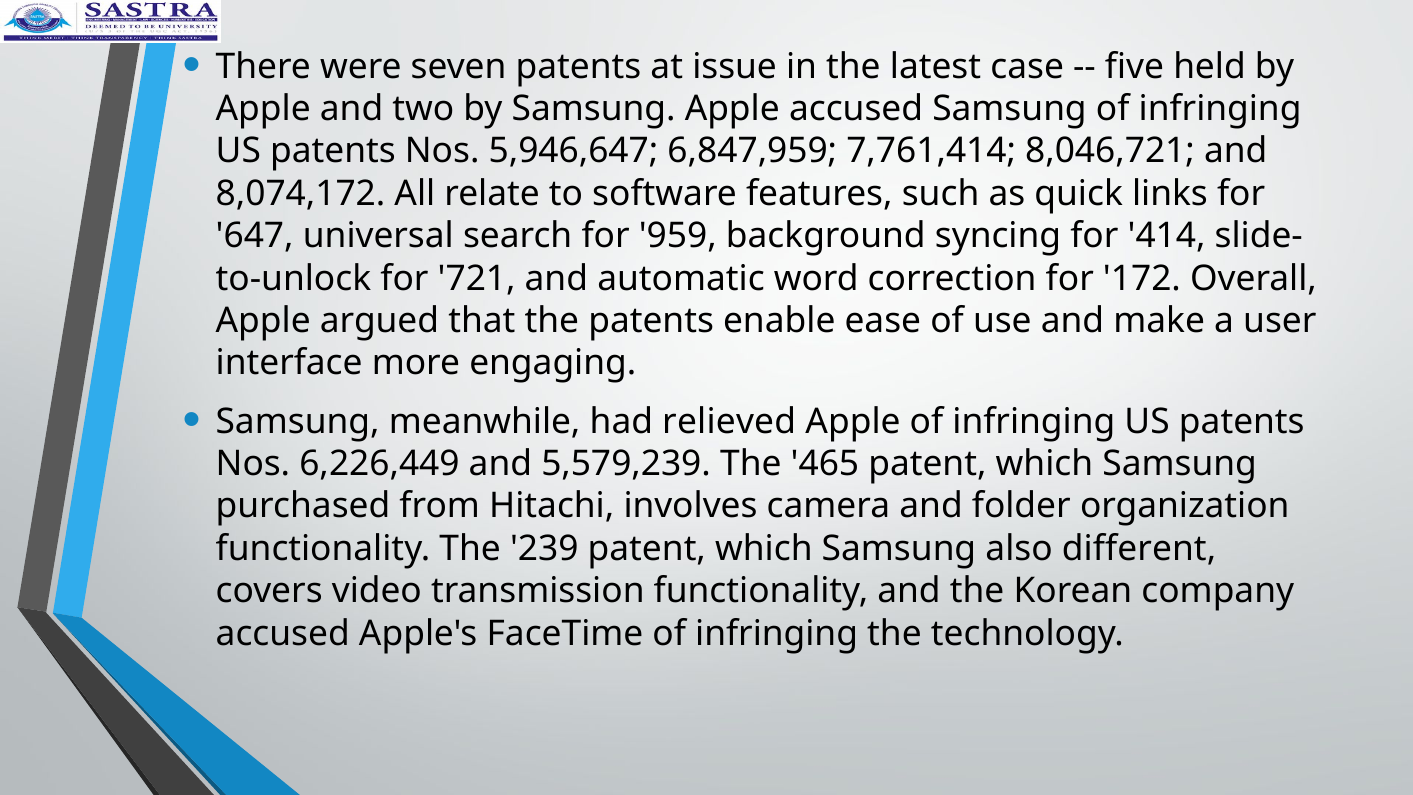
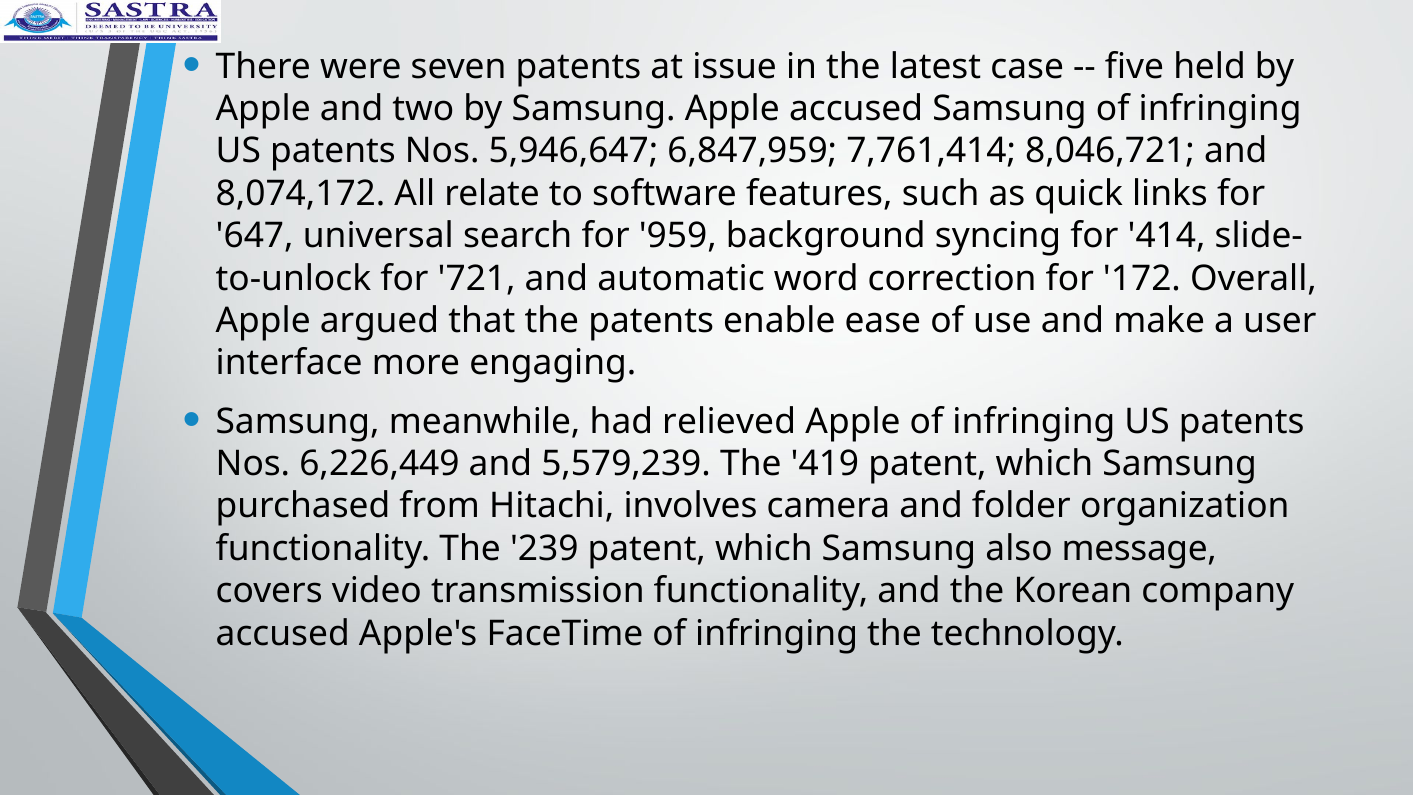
465: 465 -> 419 (825, 464)
different: different -> message (1139, 549)
